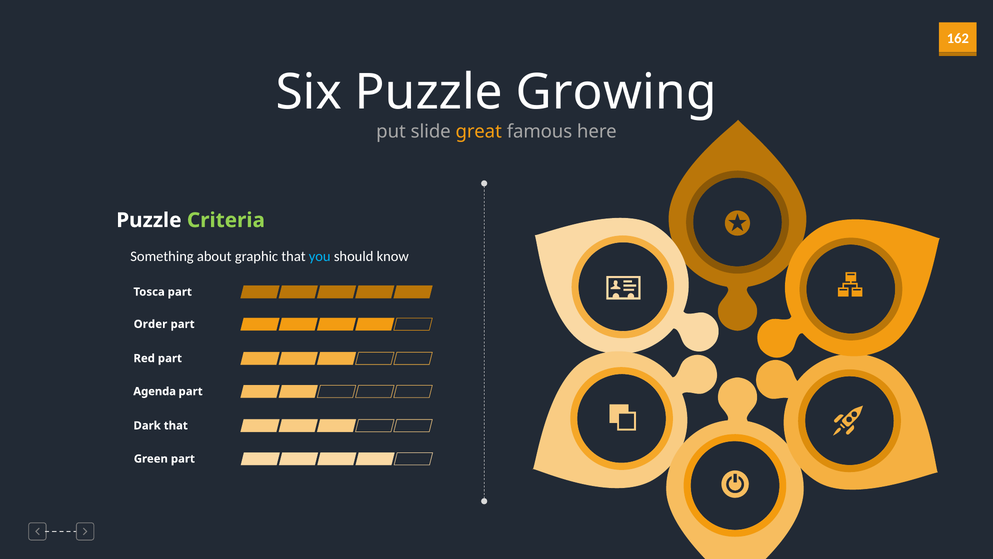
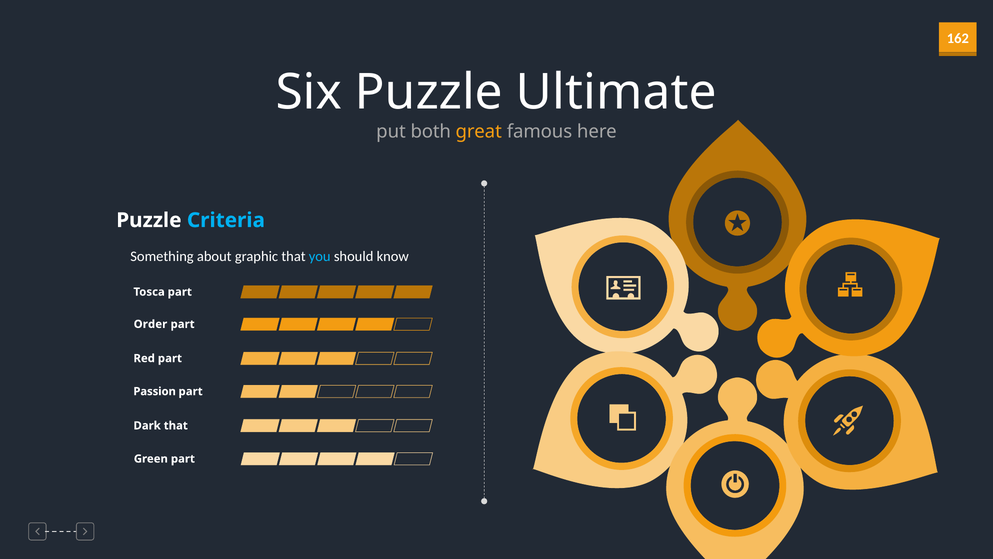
Growing: Growing -> Ultimate (616, 92)
slide: slide -> both (431, 132)
Criteria colour: light green -> light blue (226, 220)
Agenda: Agenda -> Passion (155, 391)
